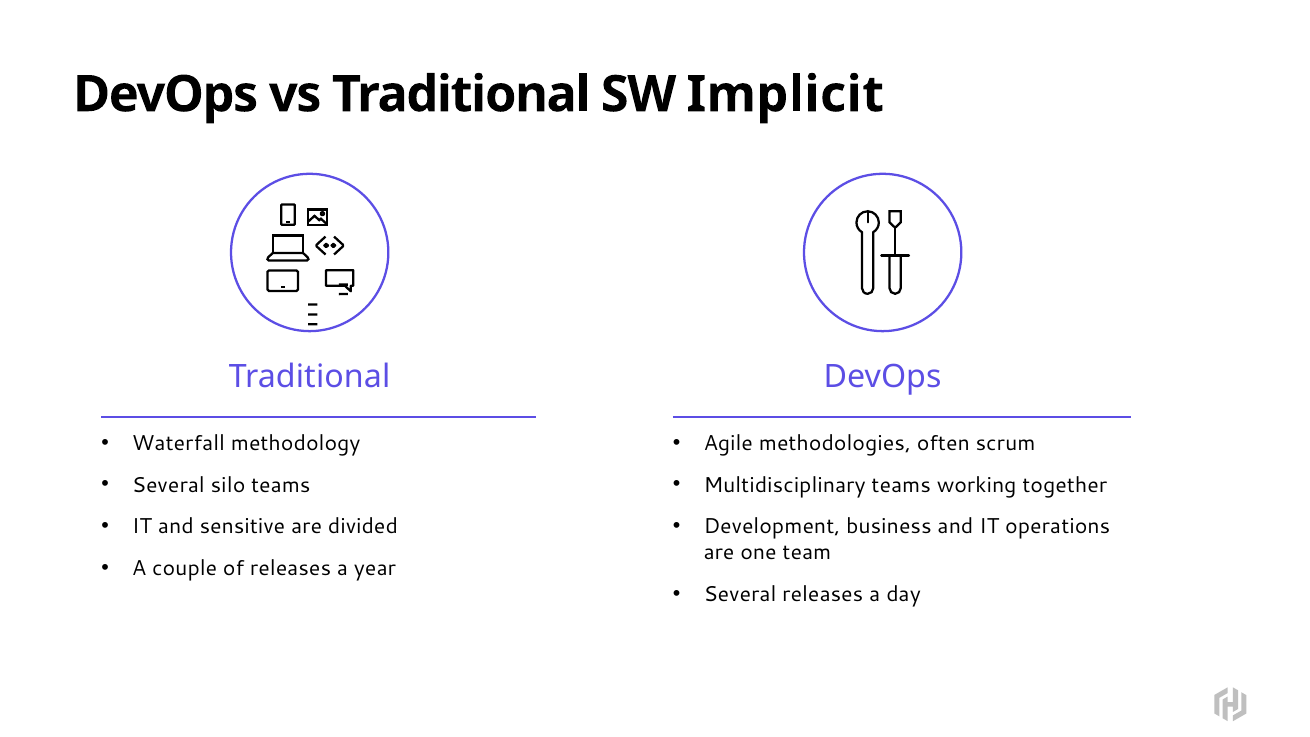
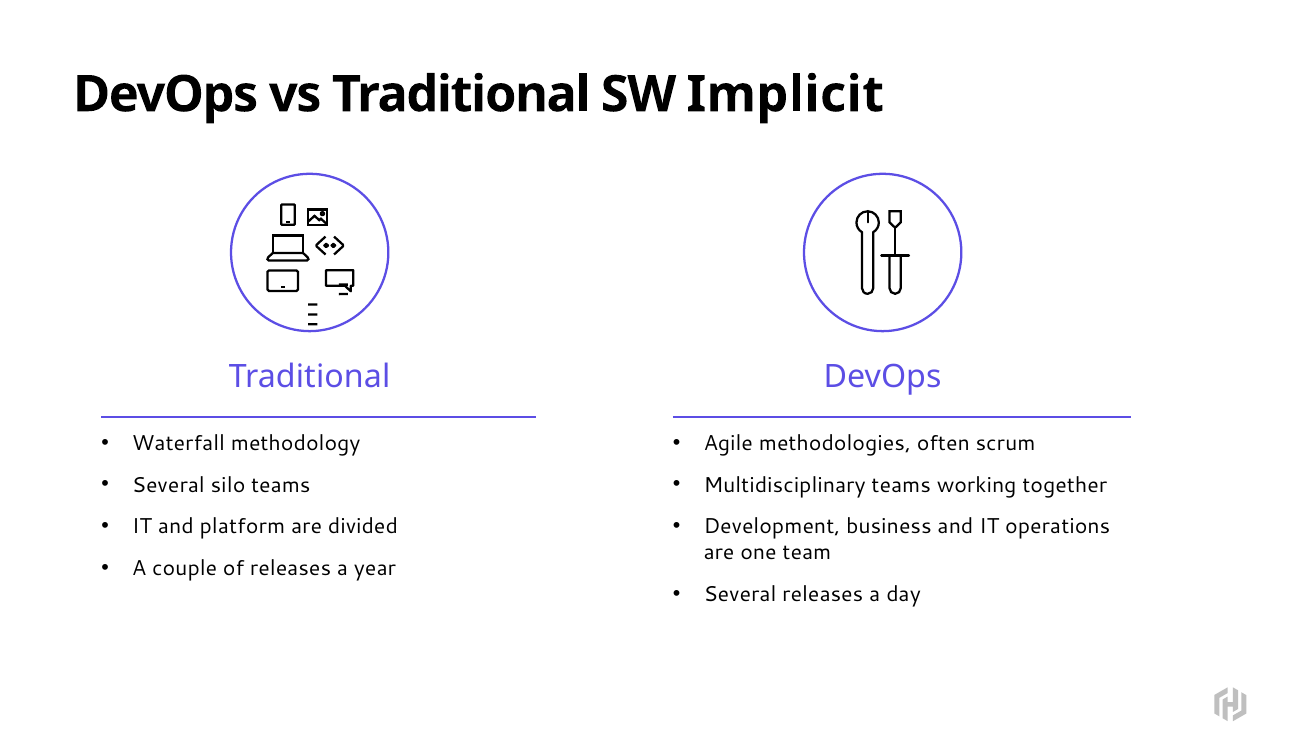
sensitive: sensitive -> platform (242, 527)
